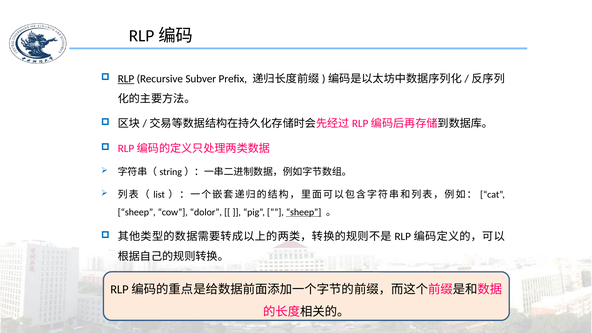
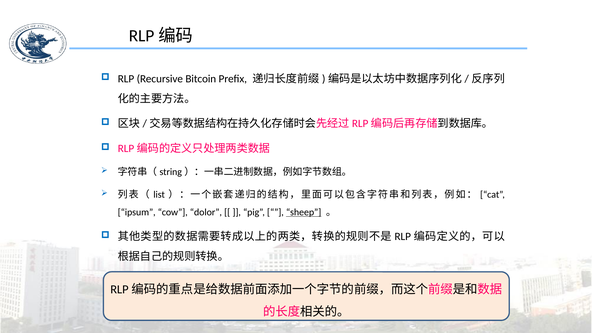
RLP underline: present -> none (126, 79)
Subver: Subver -> Bitcoin (201, 79)
sheep: sheep -> ipsum (137, 212)
